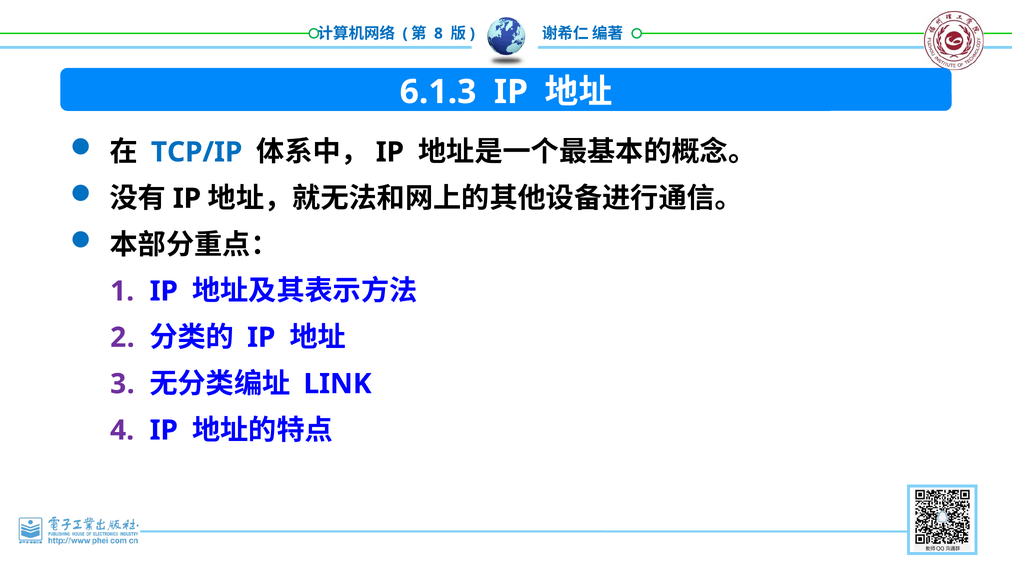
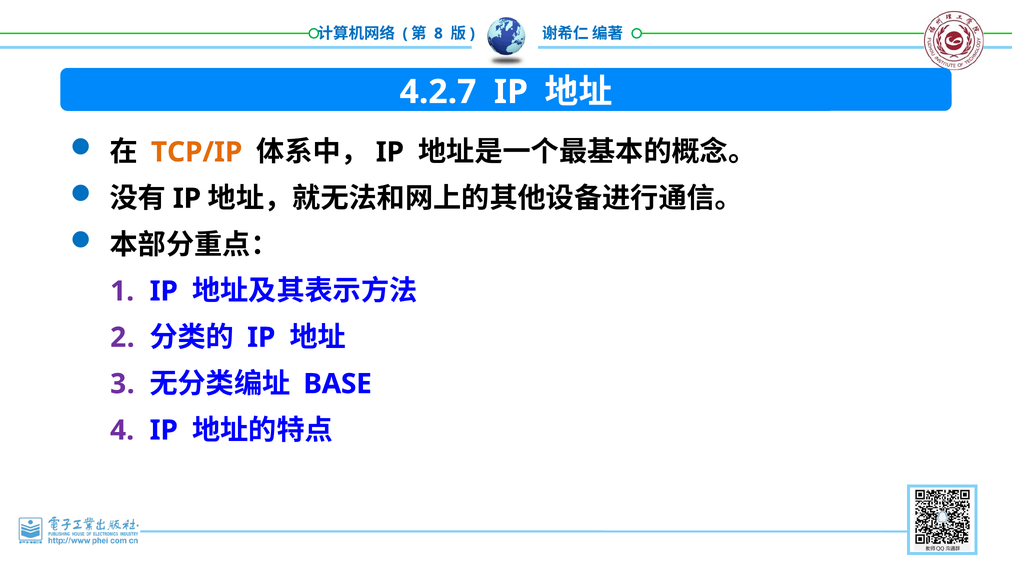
6.1.3: 6.1.3 -> 4.2.7 (438, 92)
TCP/IP colour: blue -> orange (197, 152)
LINK: LINK -> BASE (338, 384)
